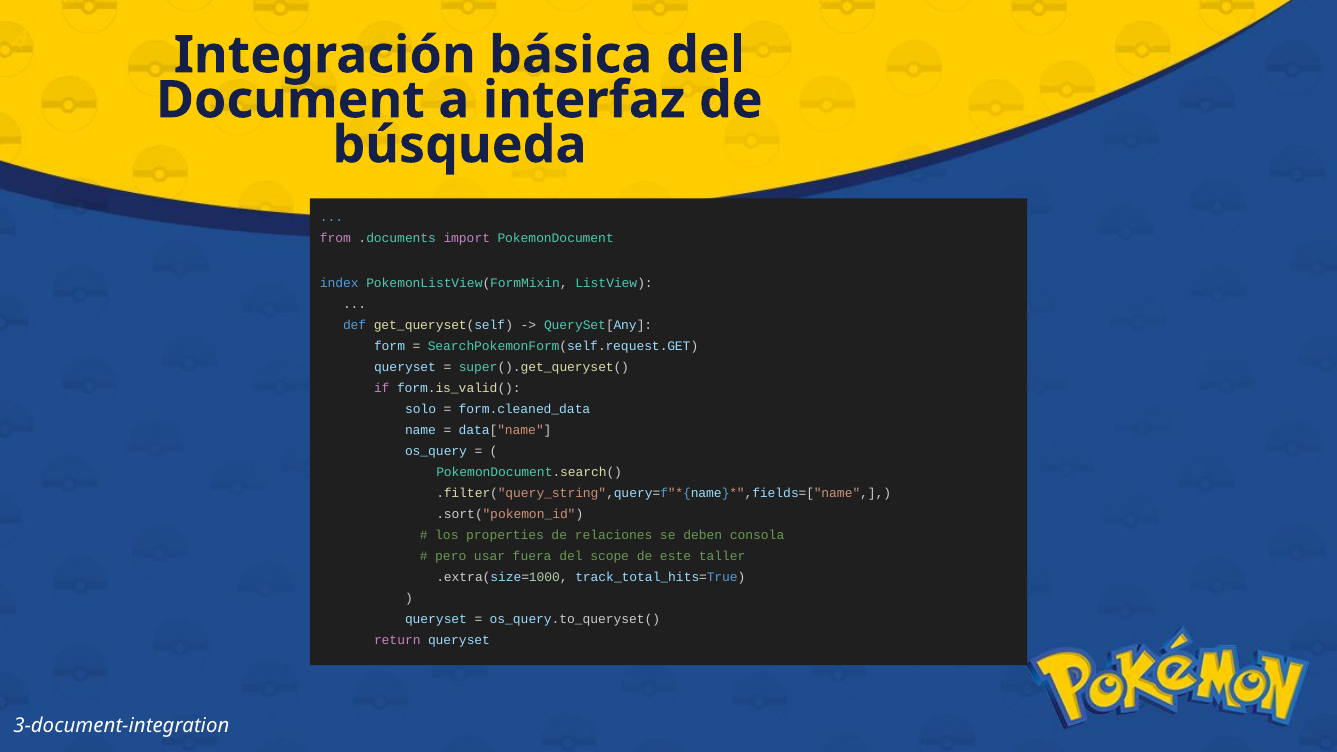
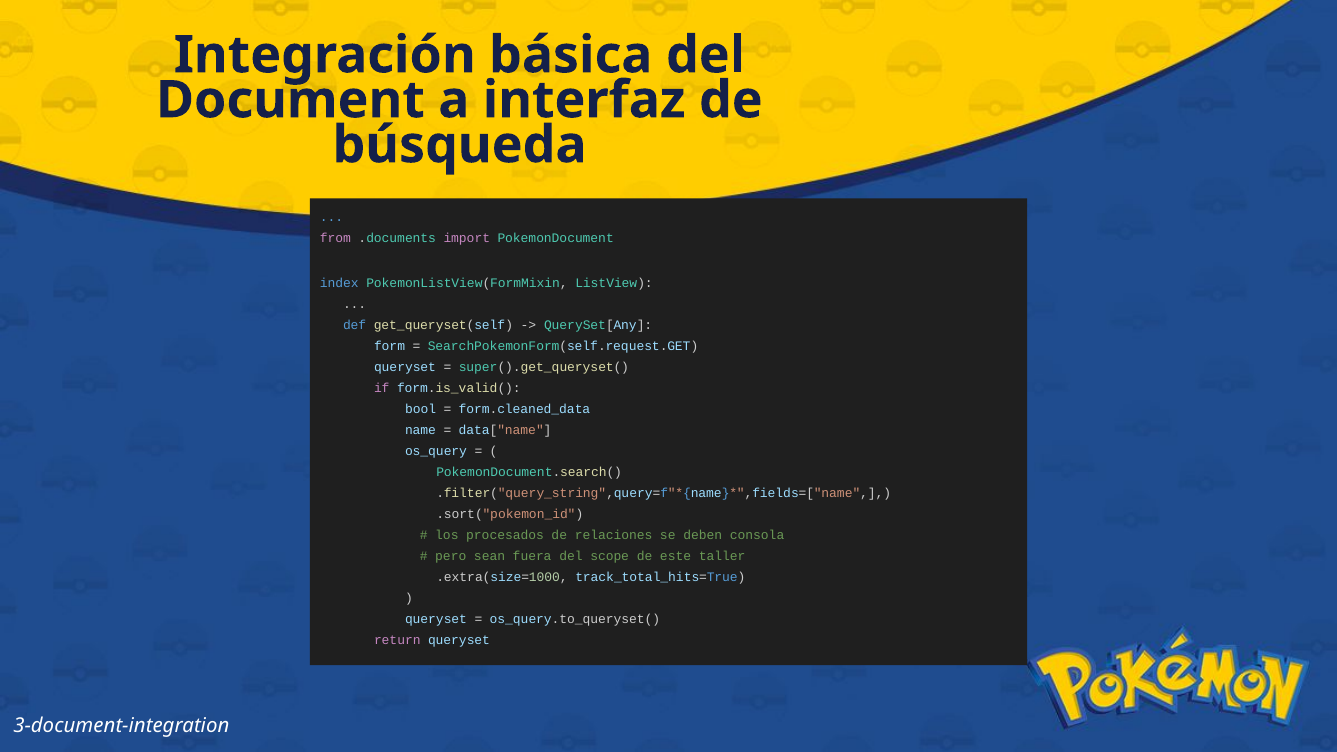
solo: solo -> bool (421, 409)
properties: properties -> procesados (505, 535)
usar: usar -> sean (490, 556)
